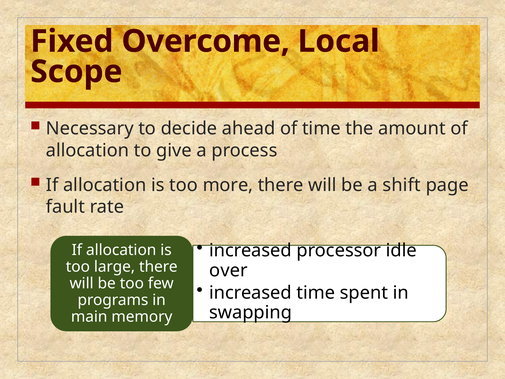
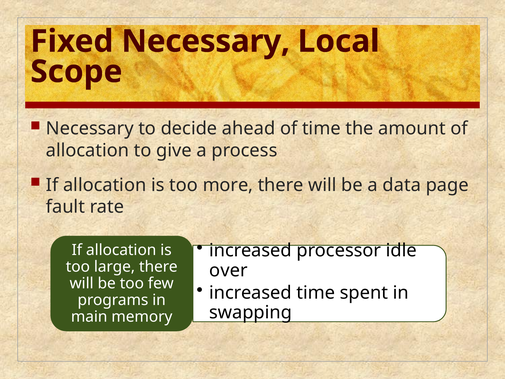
Fixed Overcome: Overcome -> Necessary (206, 41)
shift: shift -> data (402, 185)
